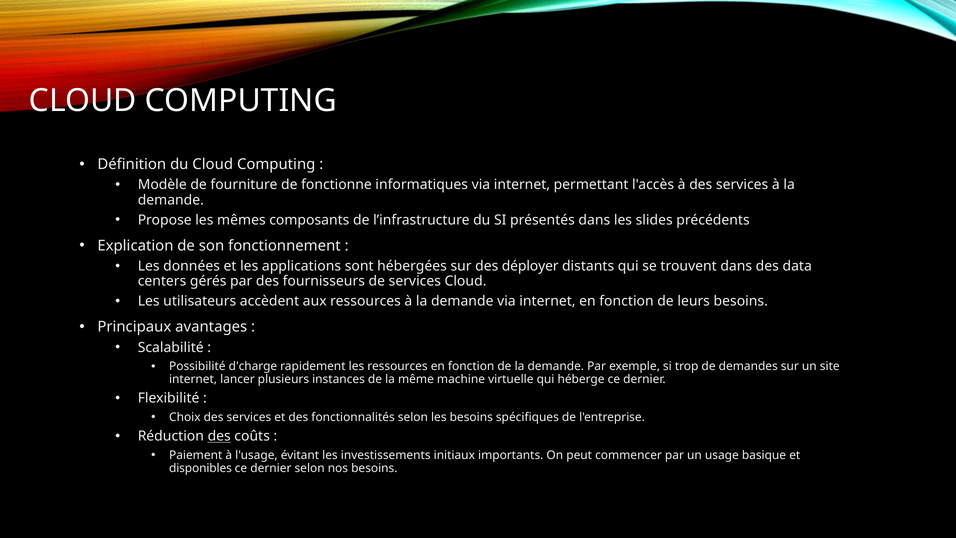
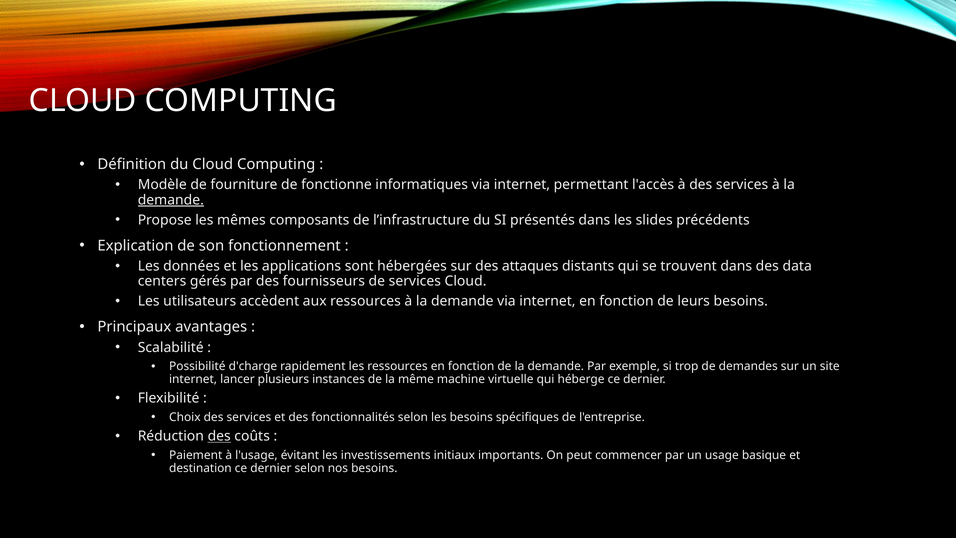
demande underline: none -> present (171, 200)
déployer: déployer -> attaques (530, 266)
disponibles: disponibles -> destination (200, 468)
